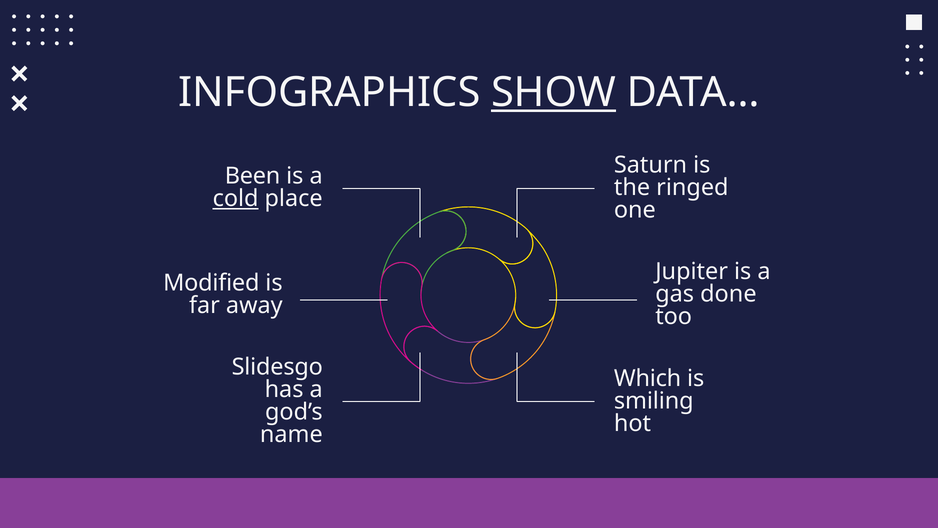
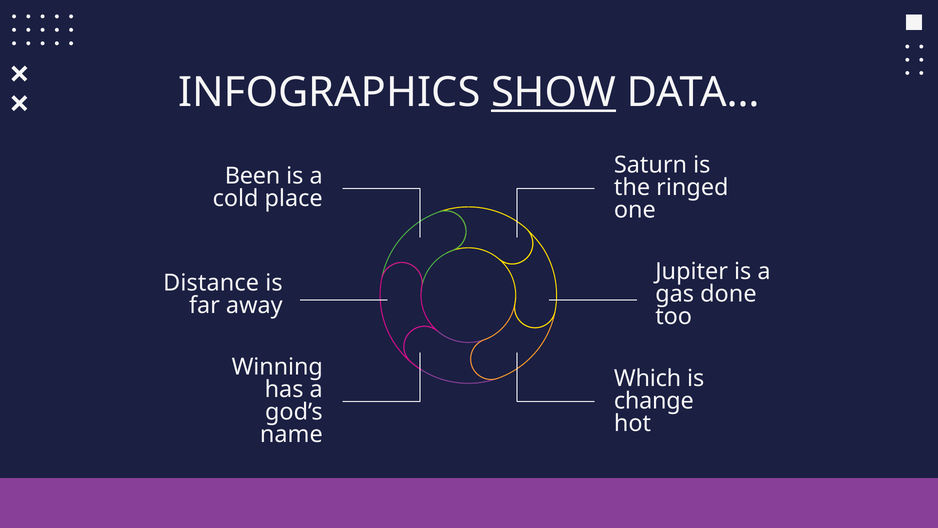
cold underline: present -> none (236, 198)
Modified: Modified -> Distance (211, 283)
Slidesgo: Slidesgo -> Winning (277, 367)
smiling: smiling -> change (654, 401)
